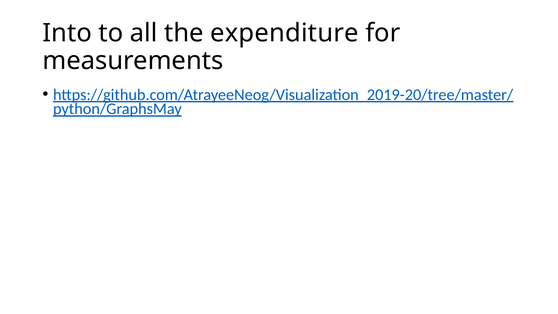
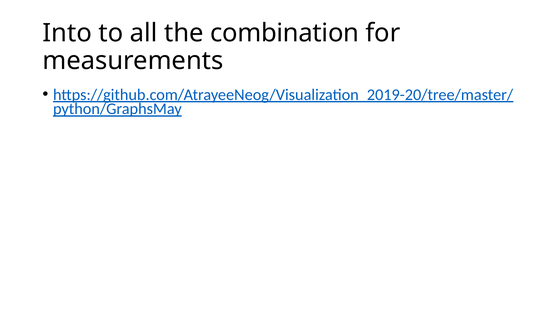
expenditure: expenditure -> combination (285, 33)
